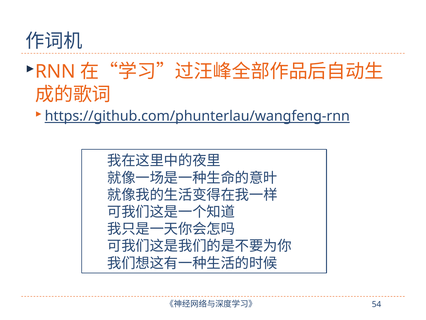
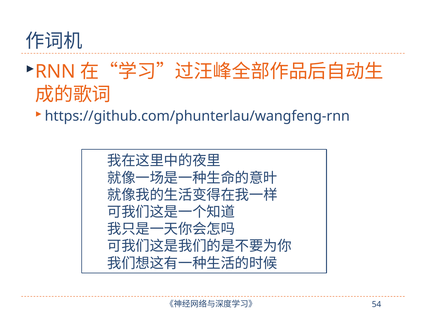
https://github.com/phunterlau/wangfeng-rnn underline: present -> none (197, 116)
